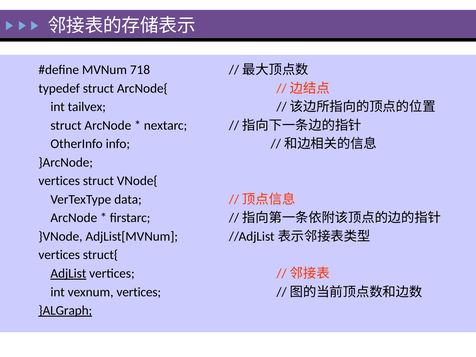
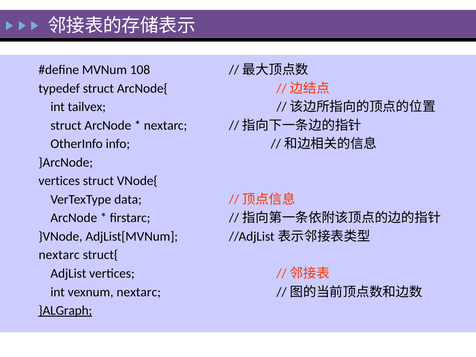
718: 718 -> 108 (140, 70)
vertices: vertices -> nextarc (59, 255)
AdjList underline: present -> none (68, 273)
vexnum vertices: vertices -> nextarc (139, 292)
